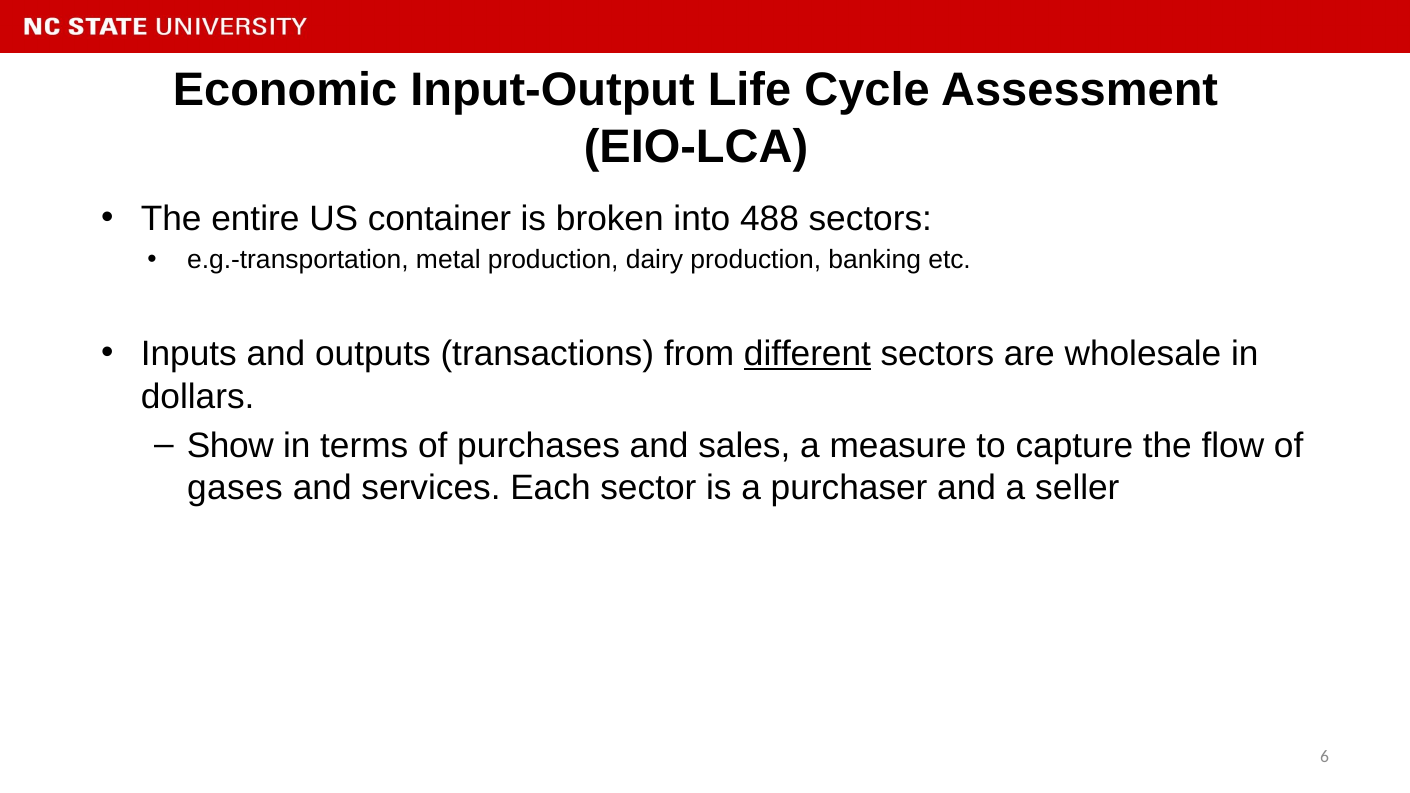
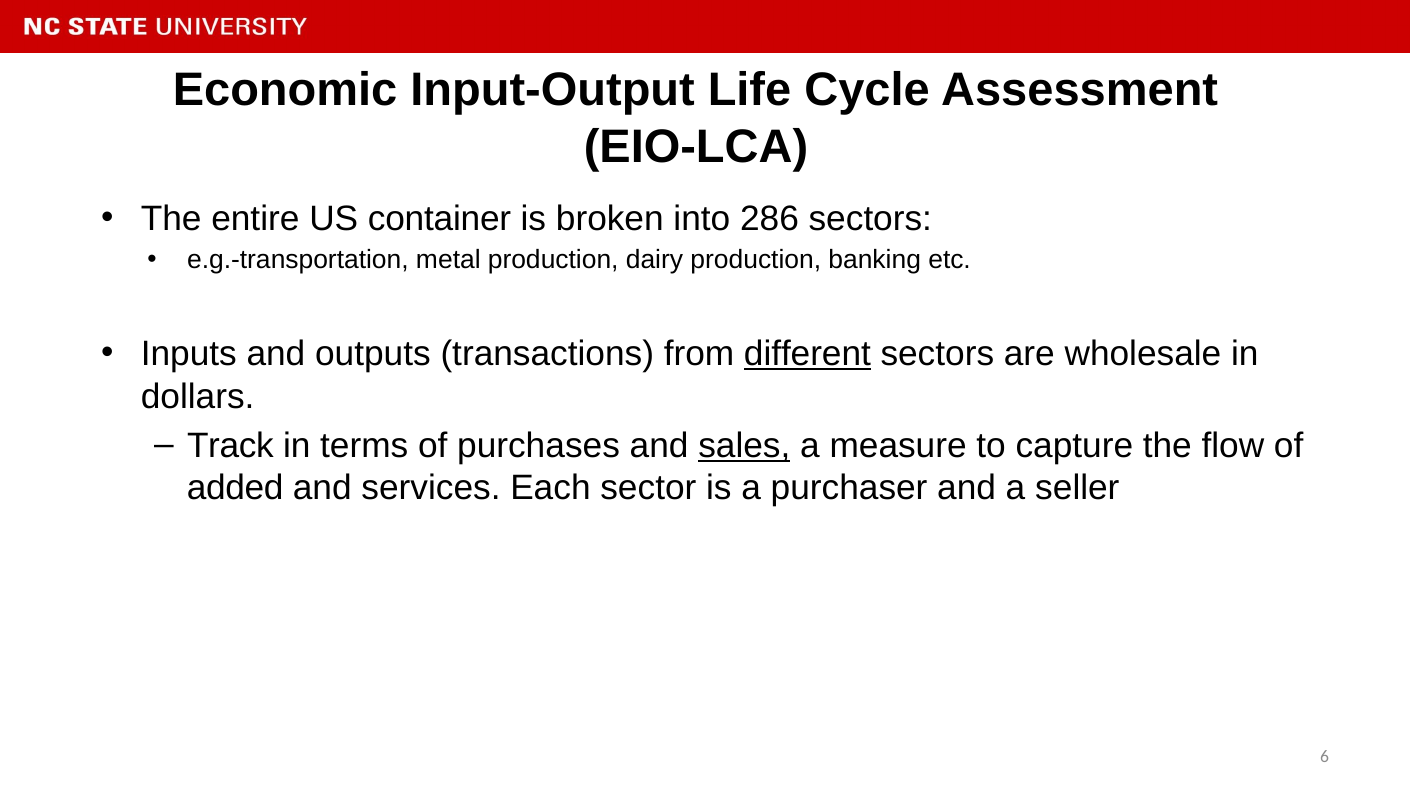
488: 488 -> 286 (769, 219)
Show: Show -> Track (230, 446)
sales underline: none -> present (744, 446)
gases: gases -> added (235, 488)
